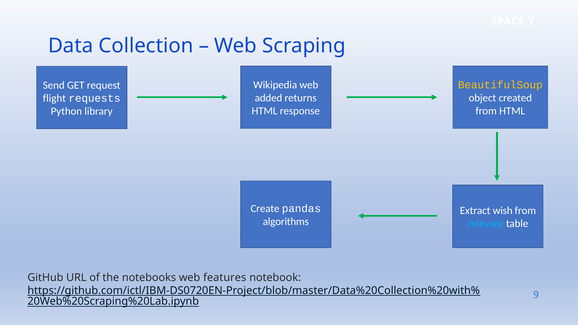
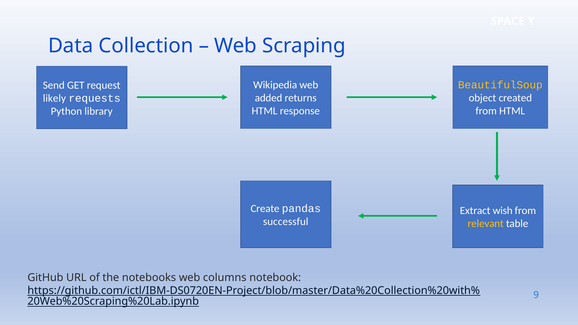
flight: flight -> likely (54, 98)
algorithms: algorithms -> successful (286, 222)
relevant colour: light blue -> yellow (486, 224)
features: features -> columns (225, 278)
